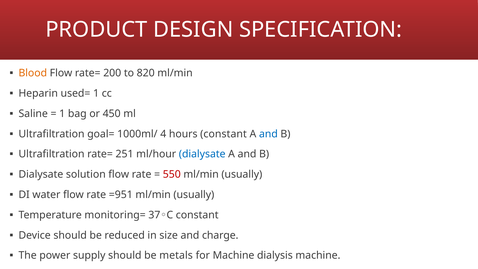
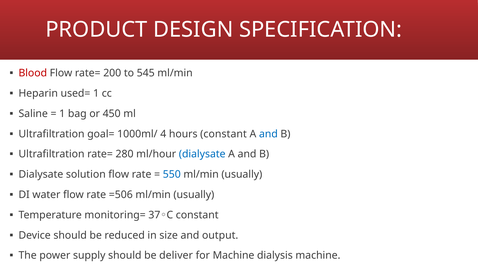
Blood colour: orange -> red (33, 73)
820: 820 -> 545 (146, 73)
251: 251 -> 280 (125, 154)
550 colour: red -> blue (172, 174)
=951: =951 -> =506 (121, 195)
charge: charge -> output (220, 235)
metals: metals -> deliver (176, 255)
